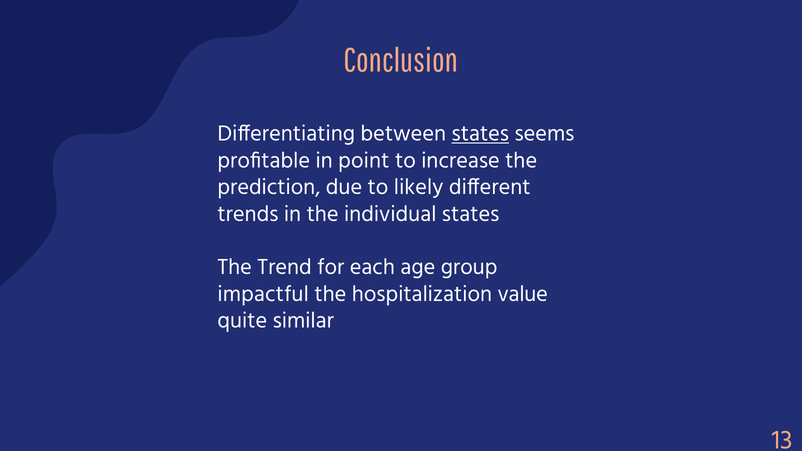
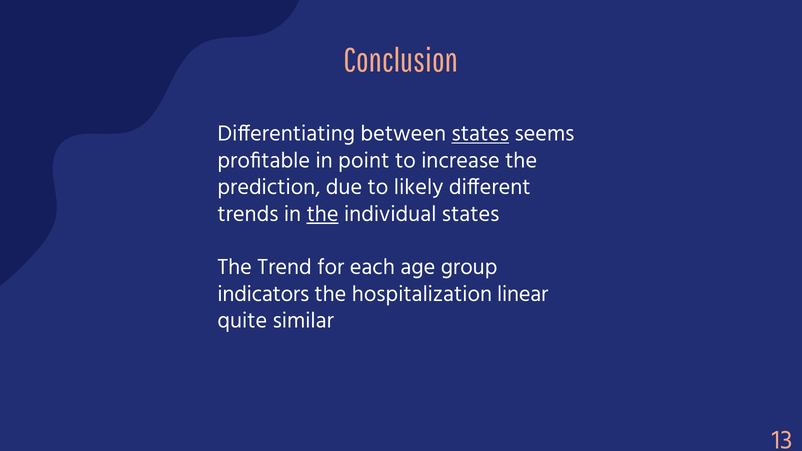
the underline: none -> present (323, 214)
impactful: impactful -> indicators (263, 294)
value: value -> linear (523, 294)
